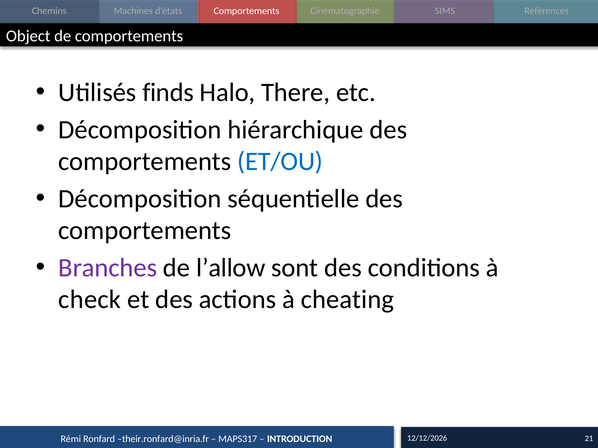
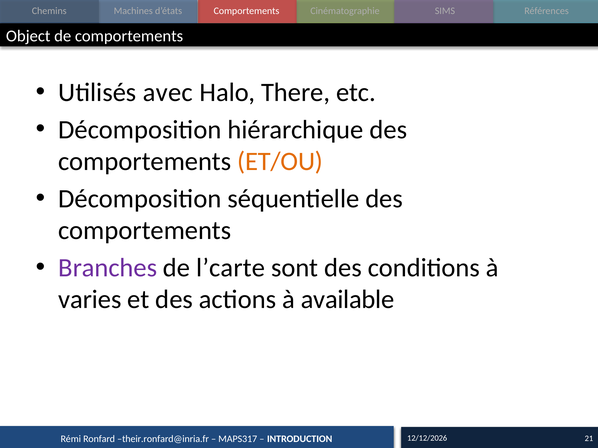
finds: finds -> avec (168, 93)
ET/OU colour: blue -> orange (280, 162)
l’allow: l’allow -> l’carte (231, 268)
check: check -> varies (90, 300)
cheating: cheating -> available (348, 300)
